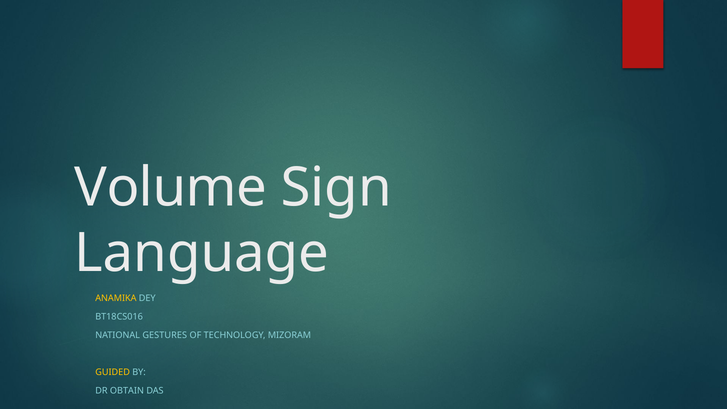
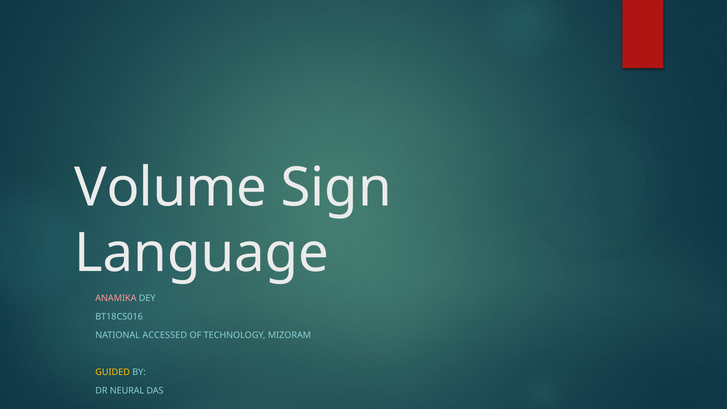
ANAMIKA colour: yellow -> pink (116, 298)
GESTURES: GESTURES -> ACCESSED (165, 335)
OBTAIN: OBTAIN -> NEURAL (127, 390)
